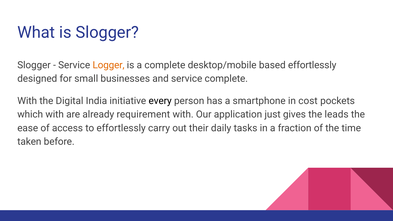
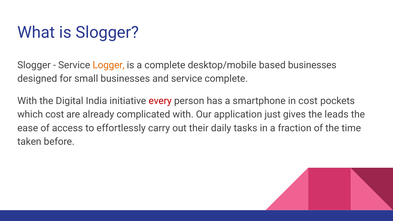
based effortlessly: effortlessly -> businesses (312, 65)
every colour: black -> red (160, 101)
which with: with -> cost (55, 115)
requirement: requirement -> complicated (143, 115)
